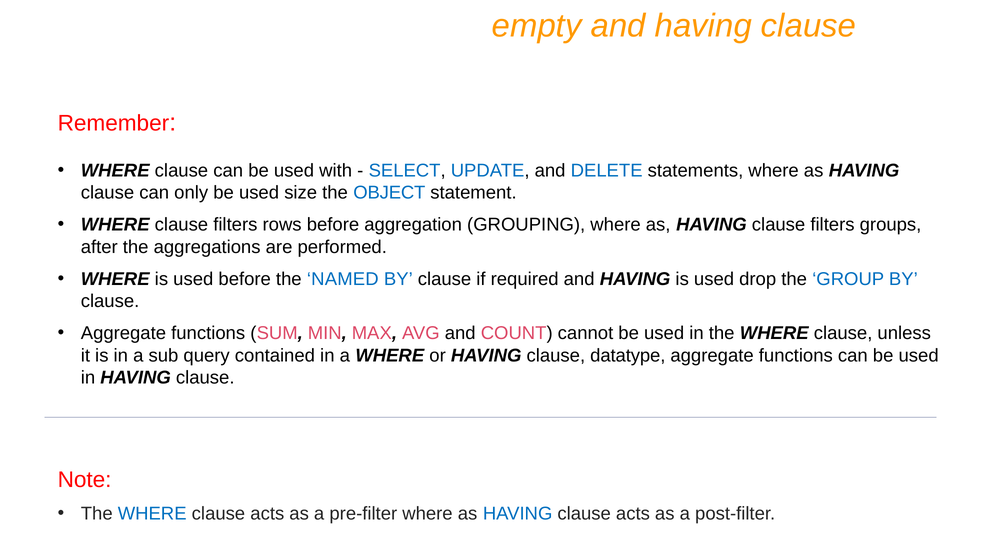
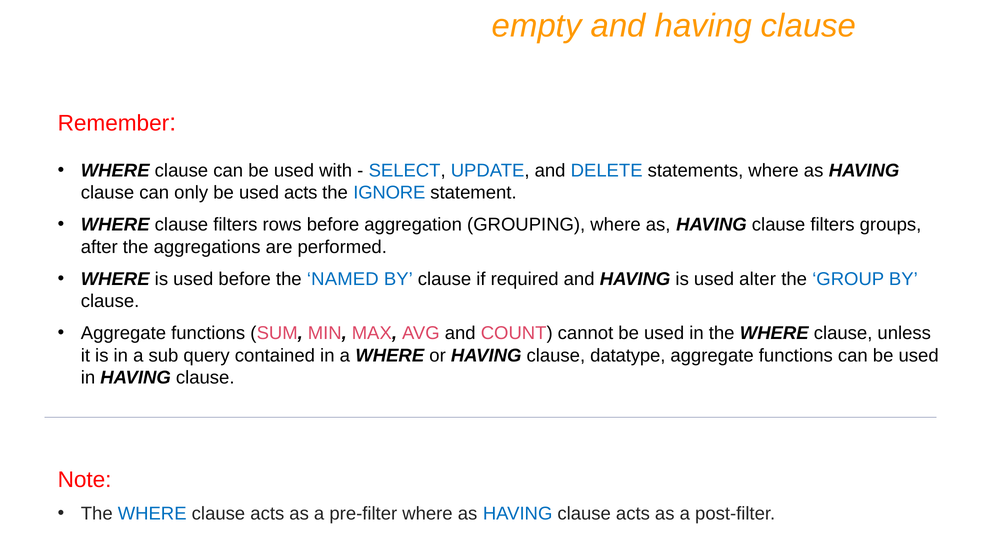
used size: size -> acts (301, 193)
OBJECT: OBJECT -> IGNORE (389, 193)
drop: drop -> alter (758, 279)
